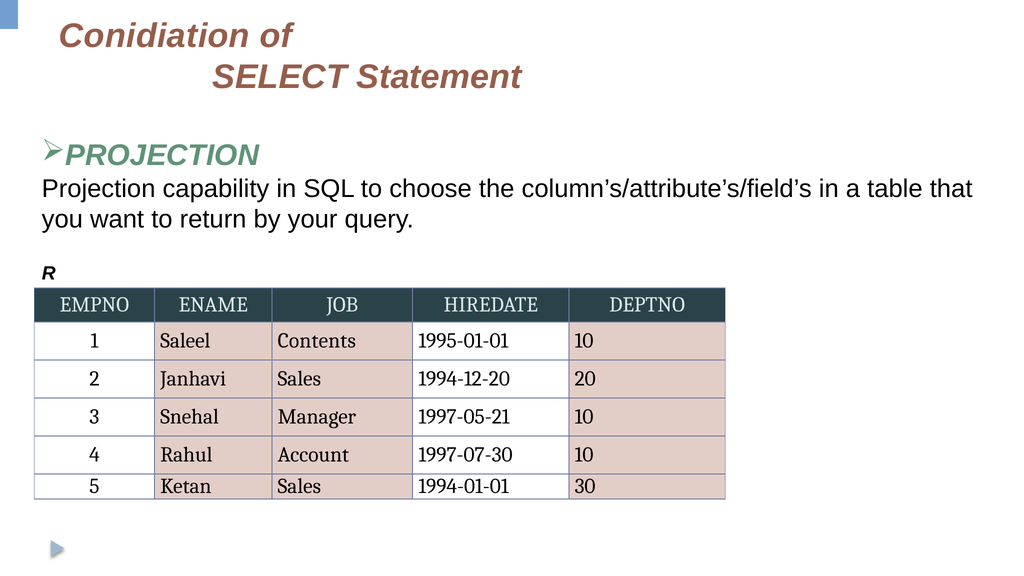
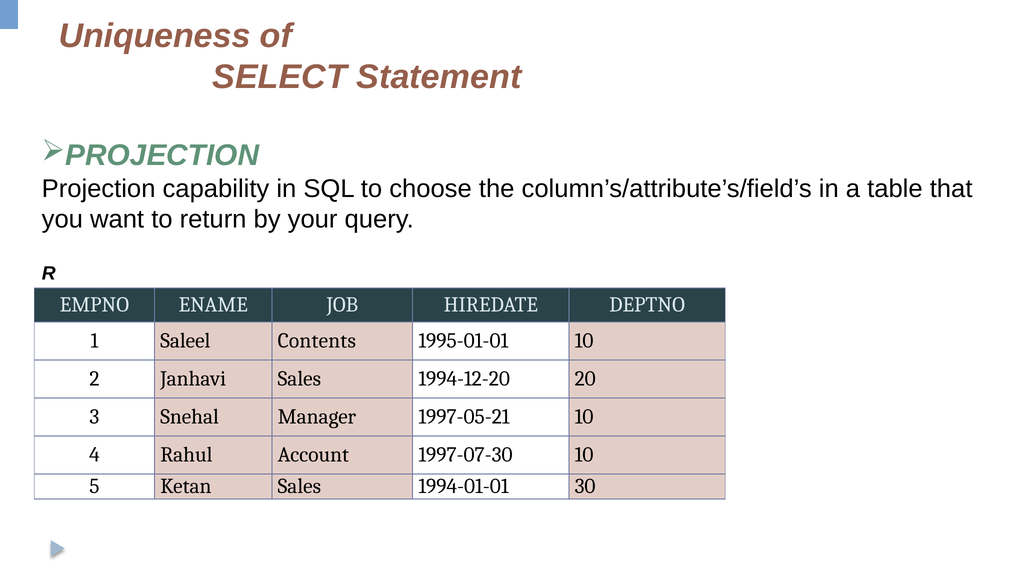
Conidiation: Conidiation -> Uniqueness (155, 36)
